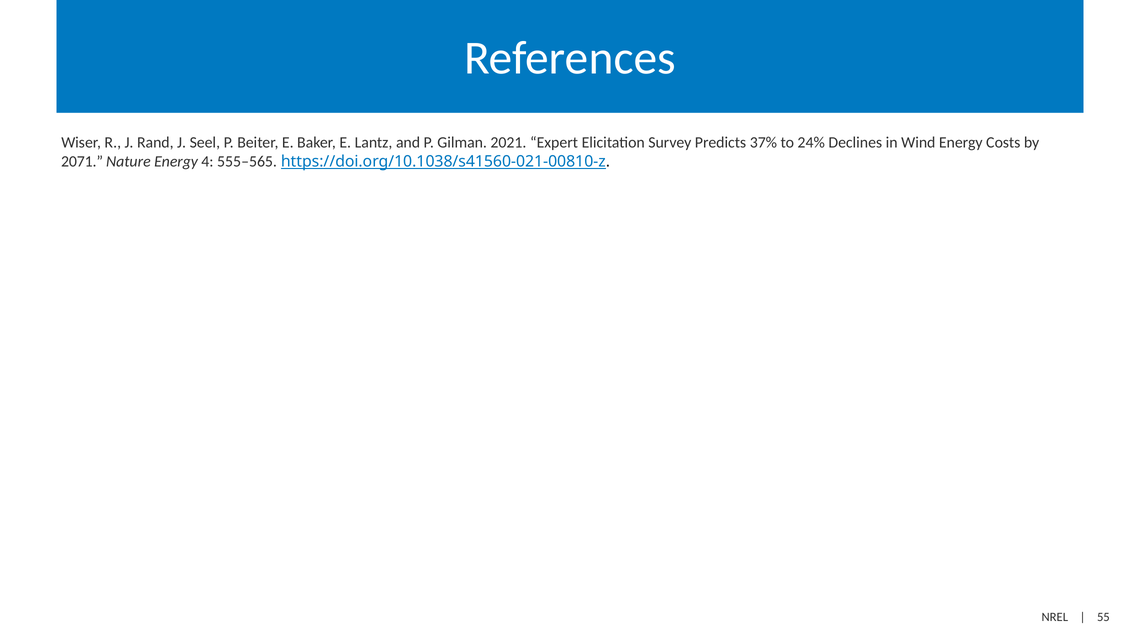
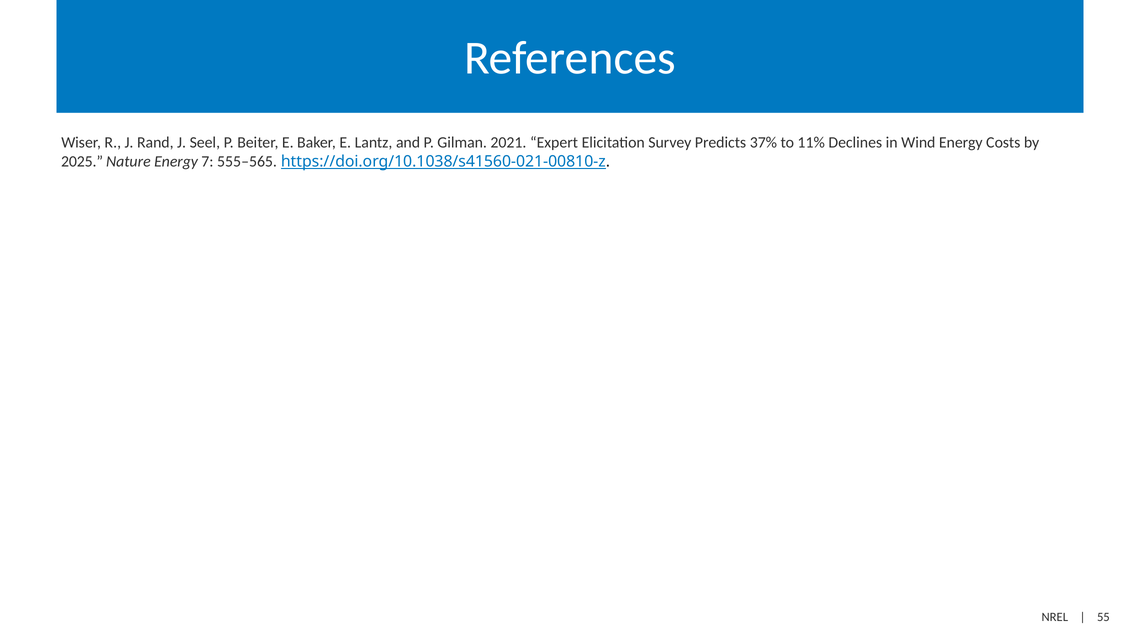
24%: 24% -> 11% (811, 143)
2071: 2071 -> 2025 (82, 162)
4: 4 -> 7 (207, 162)
